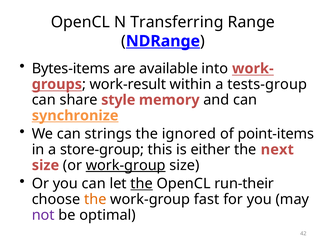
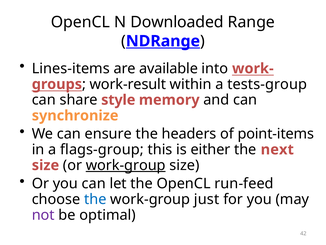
Transferring: Transferring -> Downloaded (177, 22)
Bytes-items: Bytes-items -> Lines-items (71, 68)
synchronize underline: present -> none (75, 115)
strings: strings -> ensure (108, 134)
ignored: ignored -> headers (189, 134)
store-group: store-group -> flags-group (102, 149)
the underline: present -> none (142, 183)
run-their: run-their -> run-feed (244, 183)
the colour: orange -> blue (95, 199)
fast: fast -> just (207, 199)
